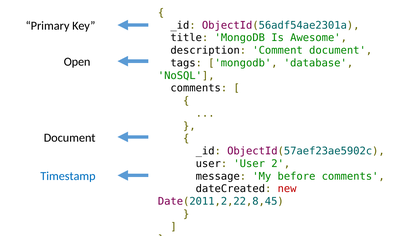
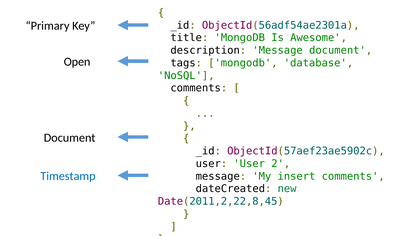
description Comment: Comment -> Message (278, 50)
before: before -> insert (296, 176)
new colour: red -> green (287, 189)
